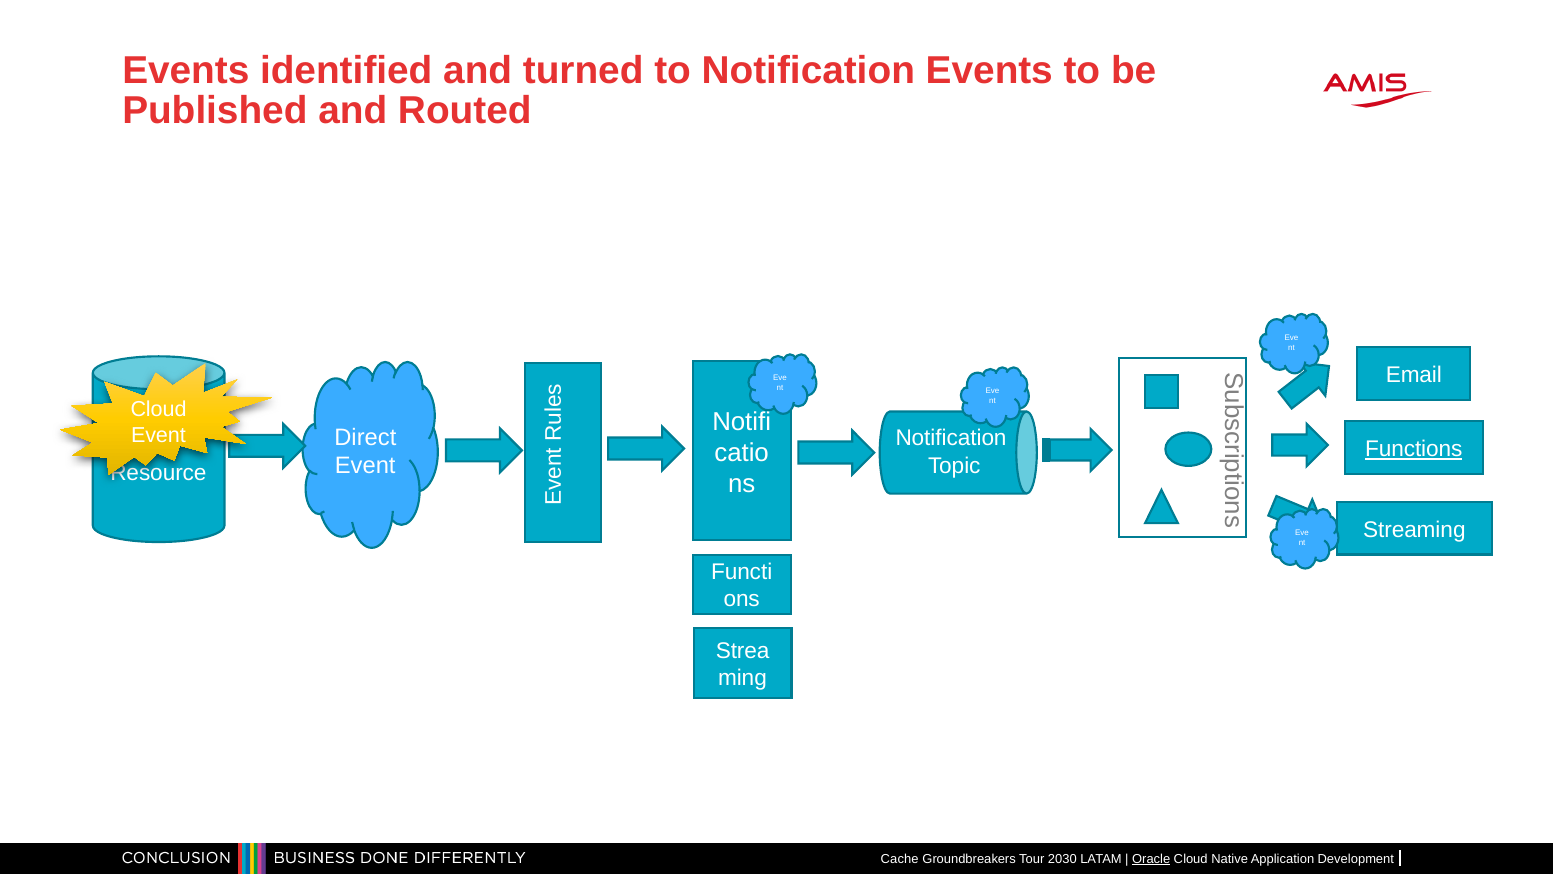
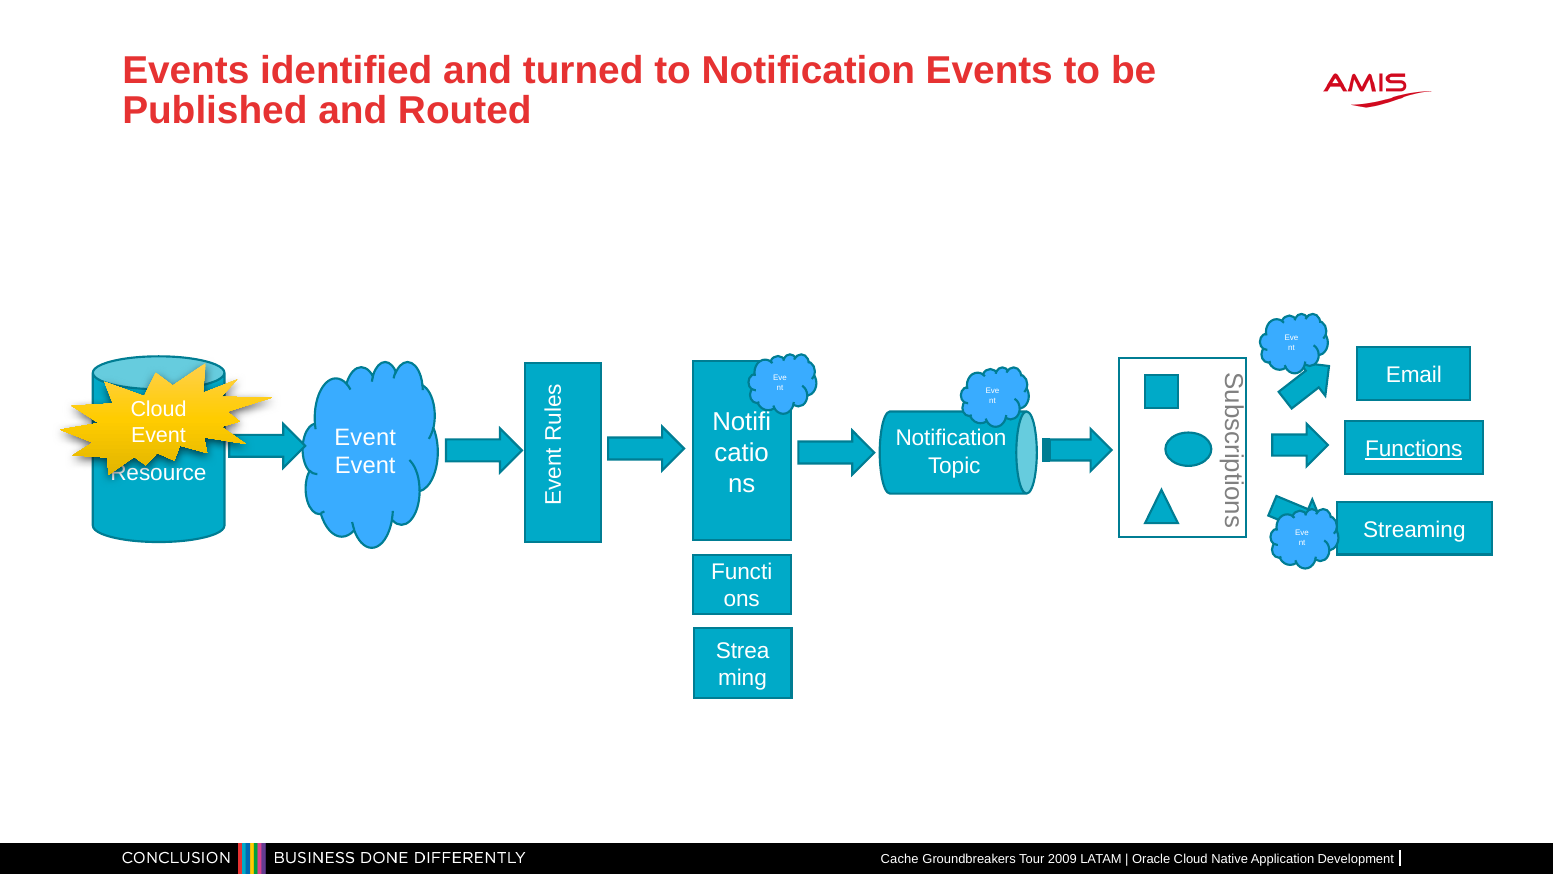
Direct: Direct -> Event (365, 437)
2030: 2030 -> 2009 (1062, 859)
Oracle underline: present -> none (1151, 859)
